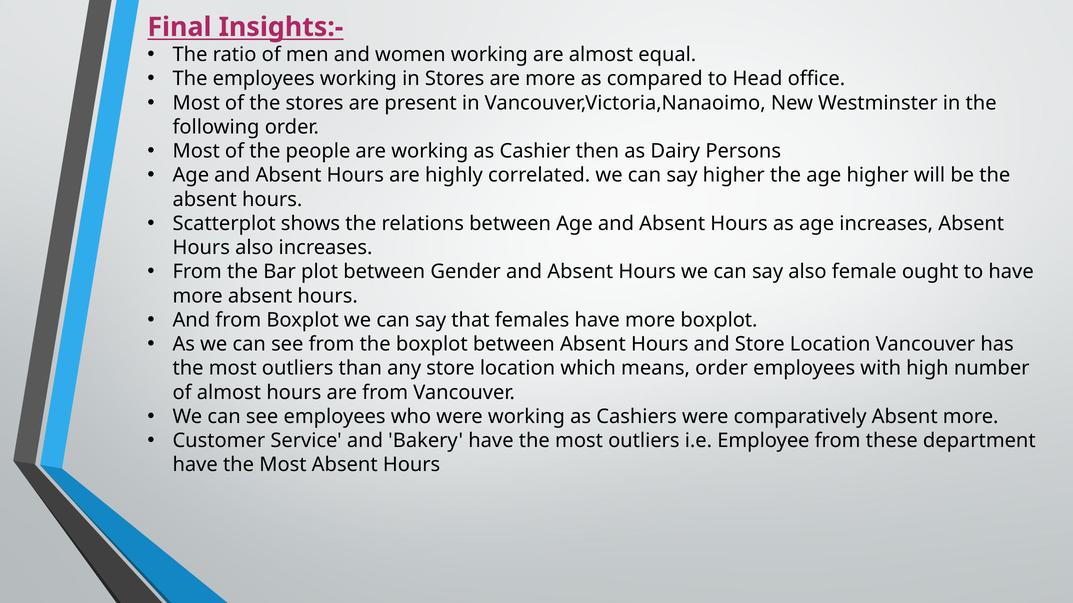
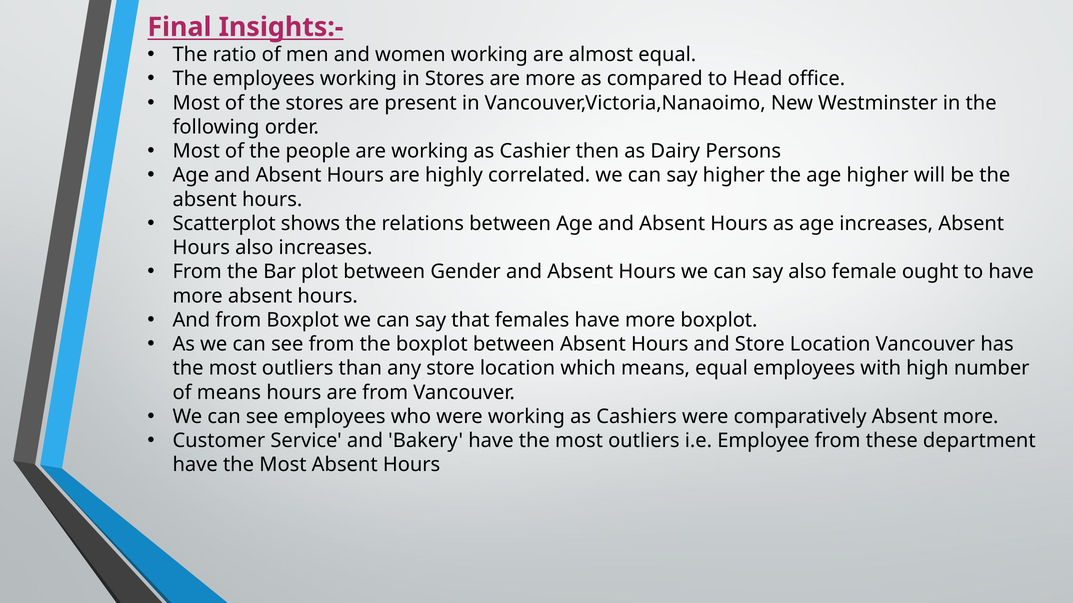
means order: order -> equal (721, 369)
of almost: almost -> means (229, 393)
